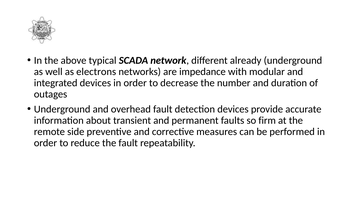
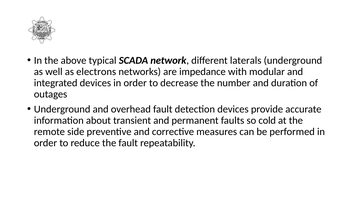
already: already -> laterals (246, 60)
firm: firm -> cold (267, 120)
